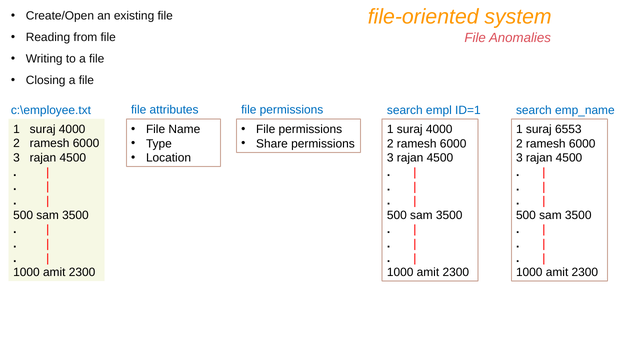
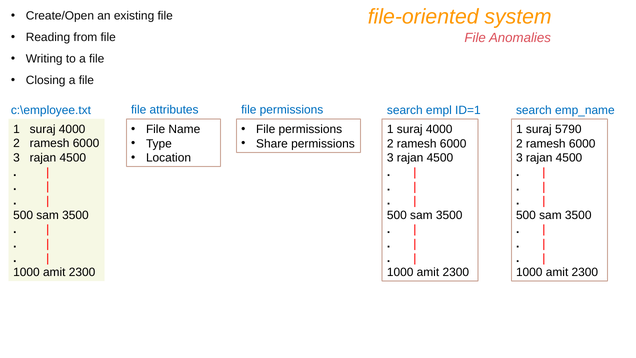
6553: 6553 -> 5790 (568, 129)
